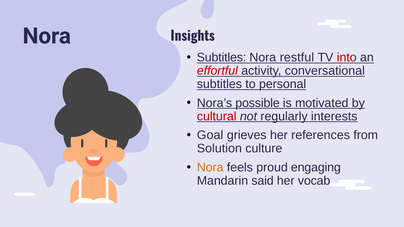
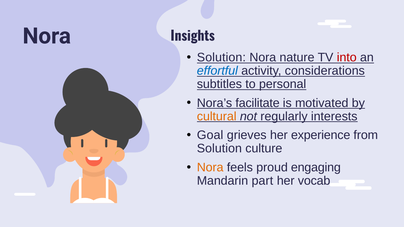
Subtitles: Subtitles -> Solution (221, 58)
restful: restful -> nature (297, 58)
effortful colour: red -> blue (217, 71)
conversational: conversational -> considerations (325, 71)
possible: possible -> facilitate (258, 103)
cultural colour: red -> orange (217, 116)
references: references -> experience (321, 135)
said: said -> part (262, 181)
